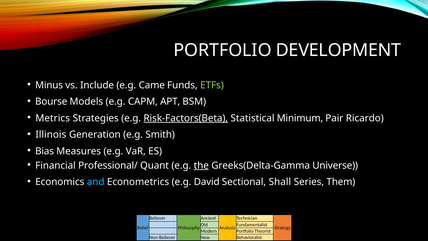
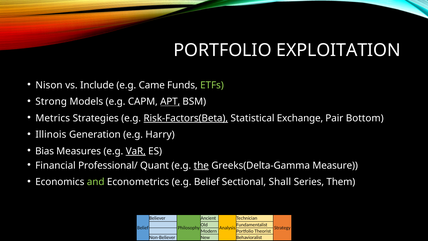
DEVELOPMENT: DEVELOPMENT -> EXPLOITATION (338, 50)
Minus: Minus -> Nison (49, 85)
Bourse: Bourse -> Strong (51, 102)
APT underline: none -> present (170, 102)
Minimum: Minimum -> Exchange (300, 118)
Ricardo: Ricardo -> Bottom (365, 118)
Smith: Smith -> Harry (160, 135)
VaR underline: none -> present (136, 151)
Universe: Universe -> Measure (335, 165)
and colour: light blue -> light green (96, 182)
e.g David: David -> Belief (207, 182)
